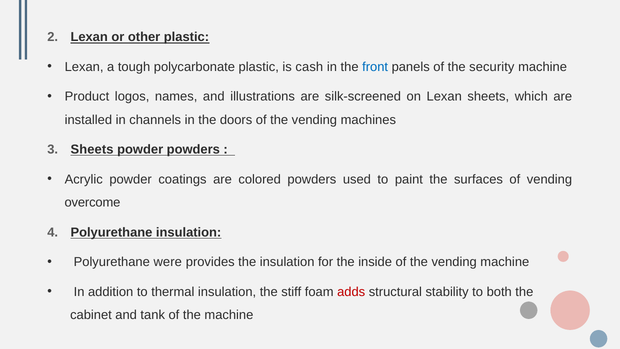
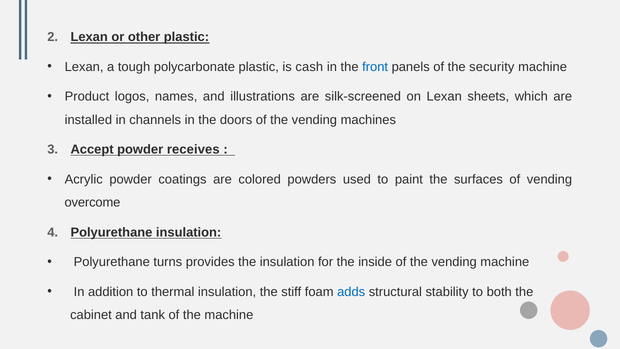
Sheets: Sheets -> Accept (92, 150)
powder powders: powders -> receives (193, 150)
were: were -> turns (168, 262)
adds colour: red -> blue (351, 292)
